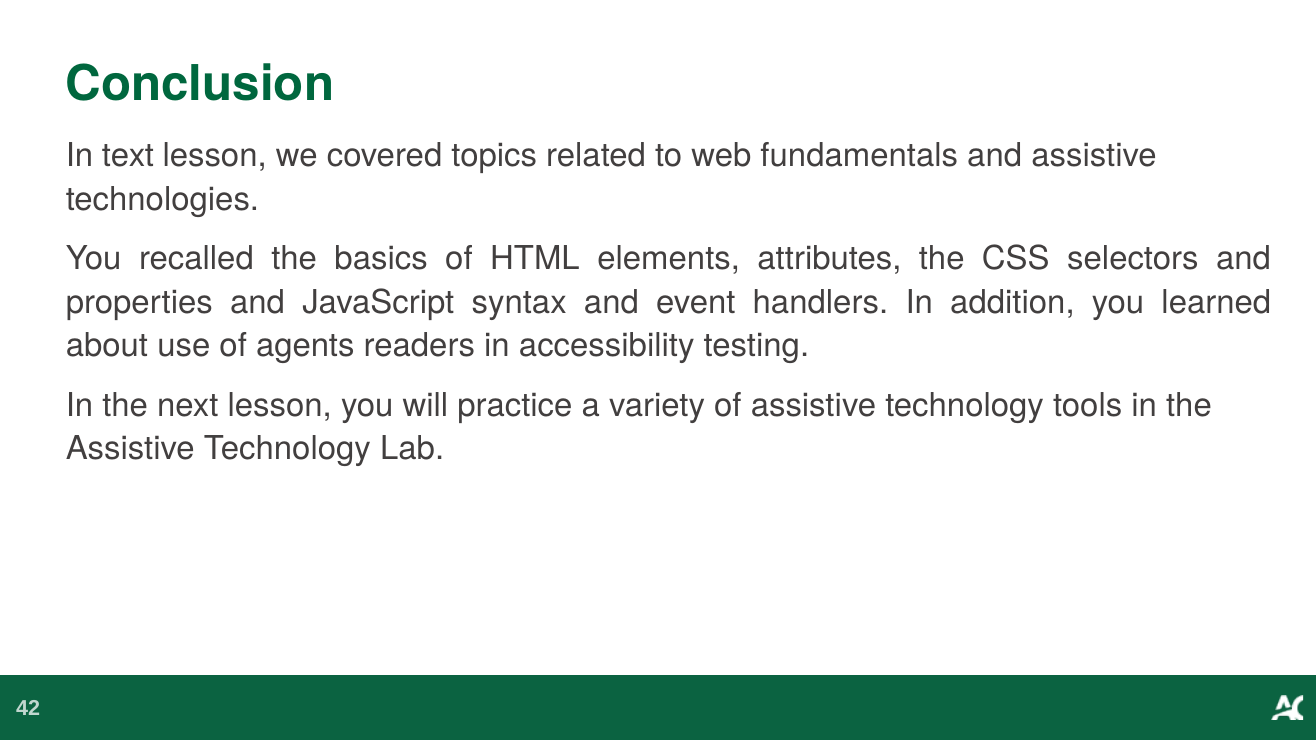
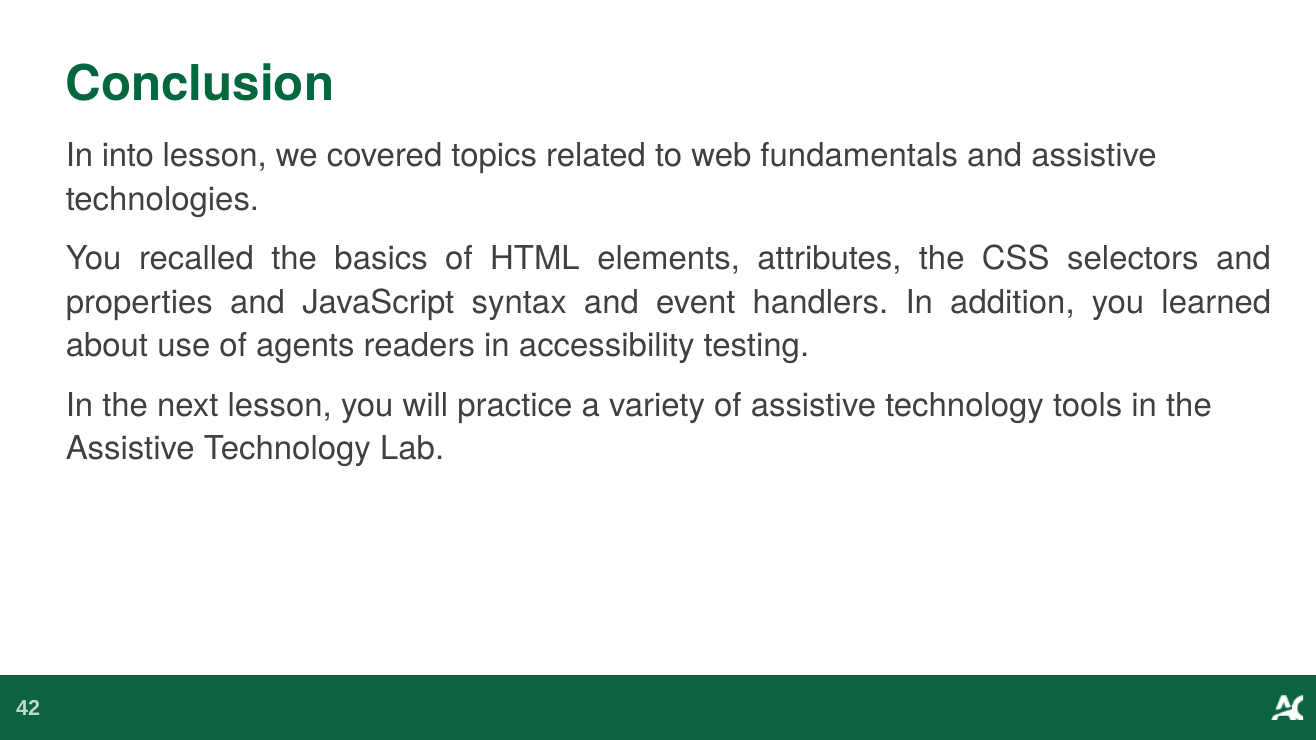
text: text -> into (128, 156)
